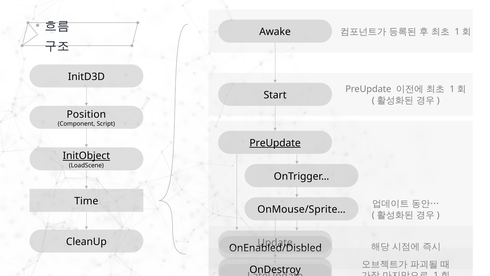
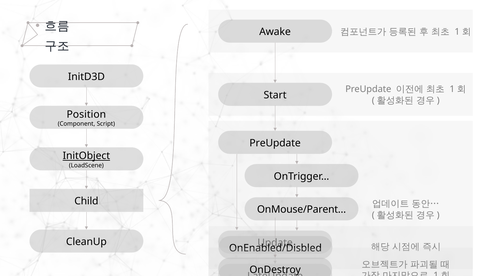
PreUpdate underline: present -> none (275, 143)
Time: Time -> Child (86, 201)
OnMouse/Sprite…: OnMouse/Sprite… -> OnMouse/Parent… (302, 209)
